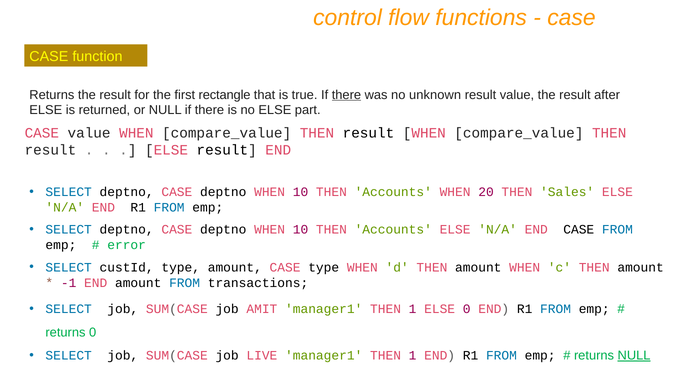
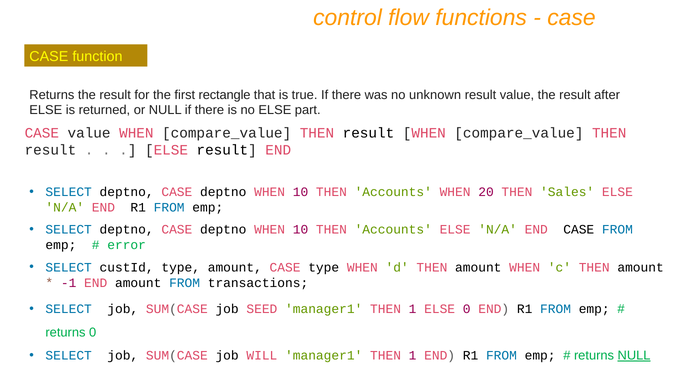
there underline: present -> none (346, 95)
AMIT: AMIT -> SEED (262, 310)
LIVE: LIVE -> WILL (262, 356)
